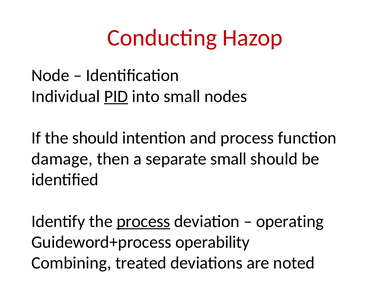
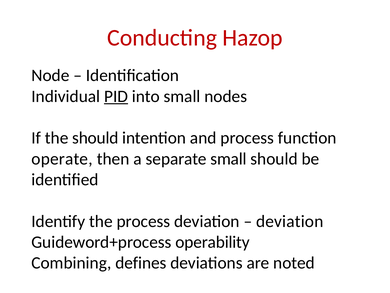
damage: damage -> operate (62, 159)
process underline: present -> none (143, 221)
operating: operating -> deviation (290, 221)
treated: treated -> defines (141, 263)
